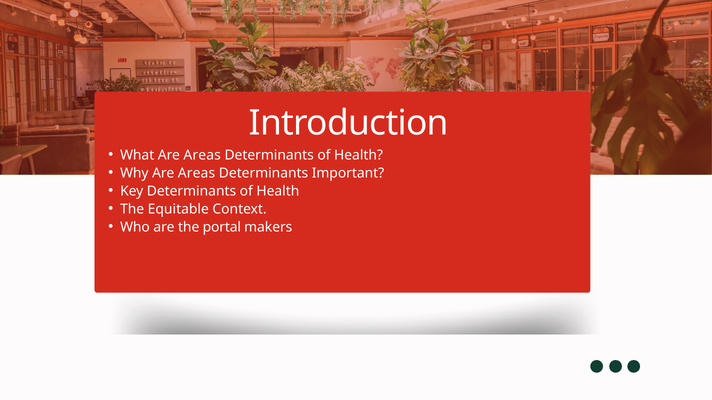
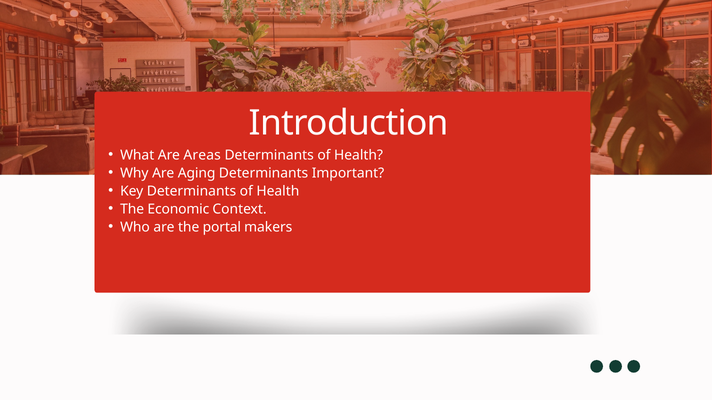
Why Are Areas: Areas -> Aging (197, 173)
Equitable: Equitable -> Economic (178, 209)
